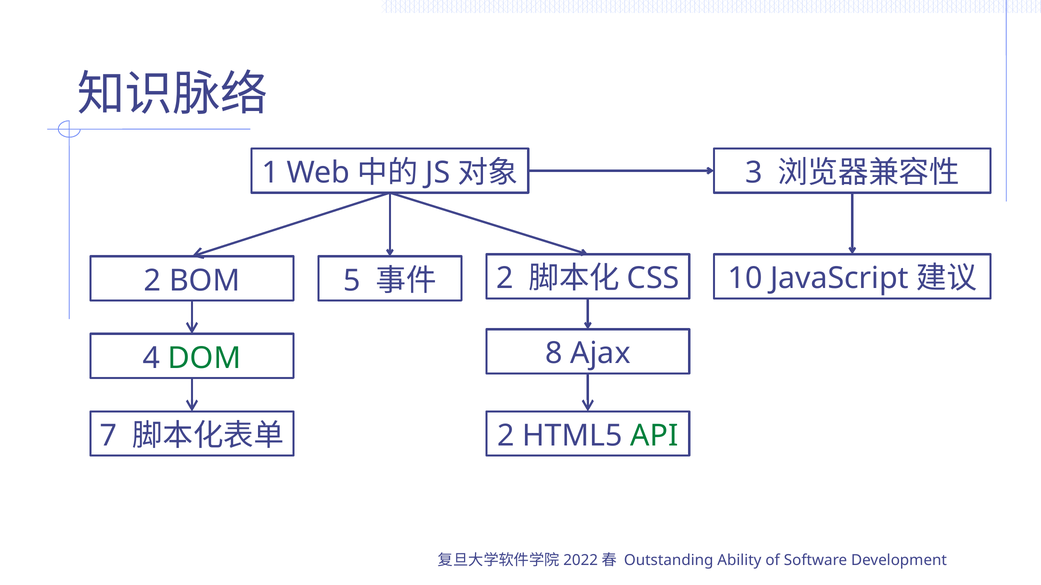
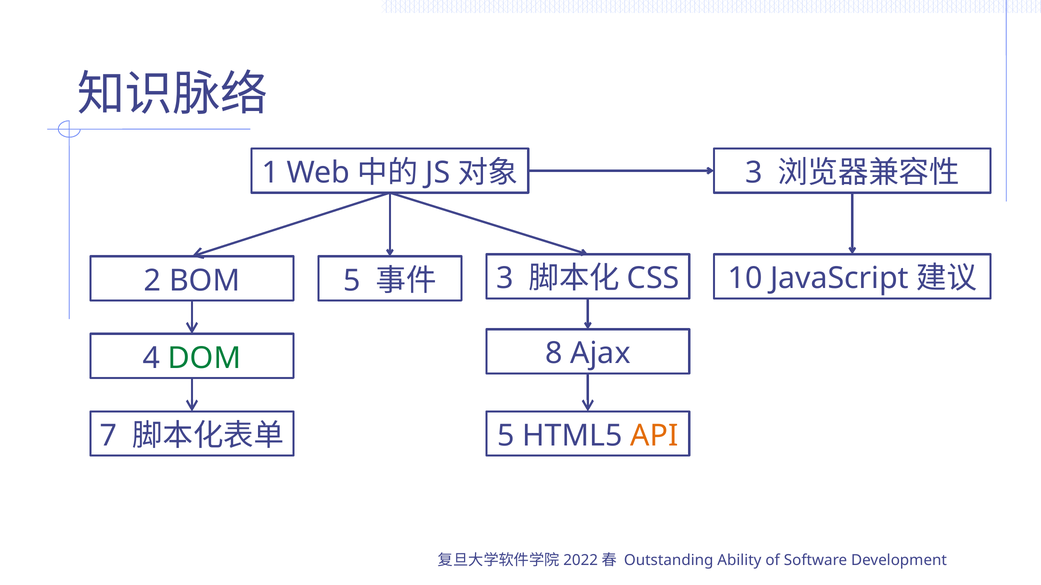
2: 2 -> 3 (505, 279)
2: 2 -> 5 (506, 436)
API colour: green -> orange (654, 436)
